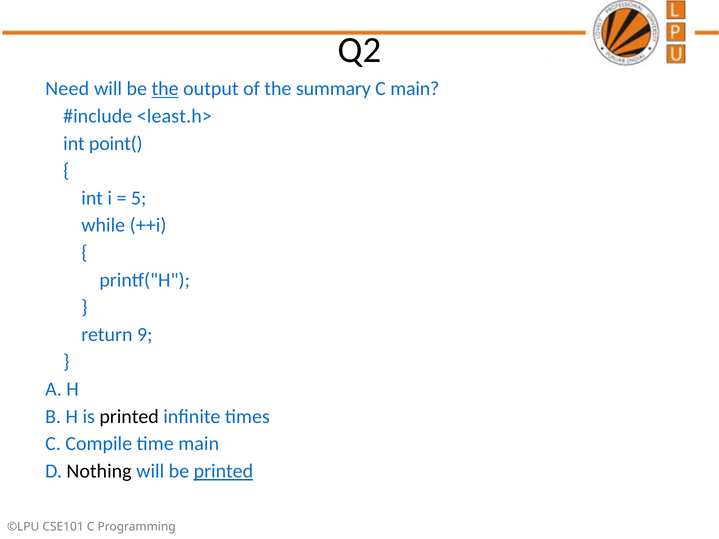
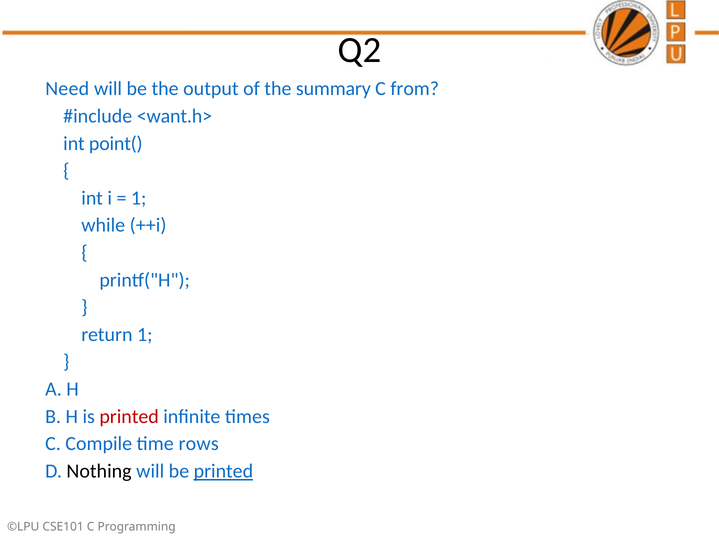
the underline: present -> none (165, 89)
C main: main -> from (415, 89)
<least.h>: <least.h> -> <want.h> (174, 116)
5: 5 -> 1 (139, 198)
return 9: 9 -> 1 (145, 335)
printed colour: black -> red (129, 417)
time main: main -> rows (199, 444)
